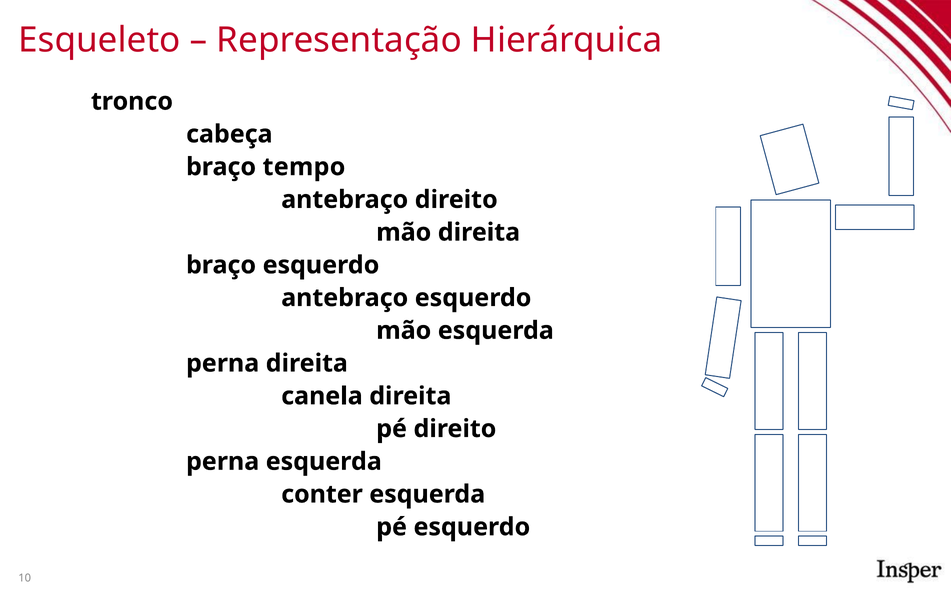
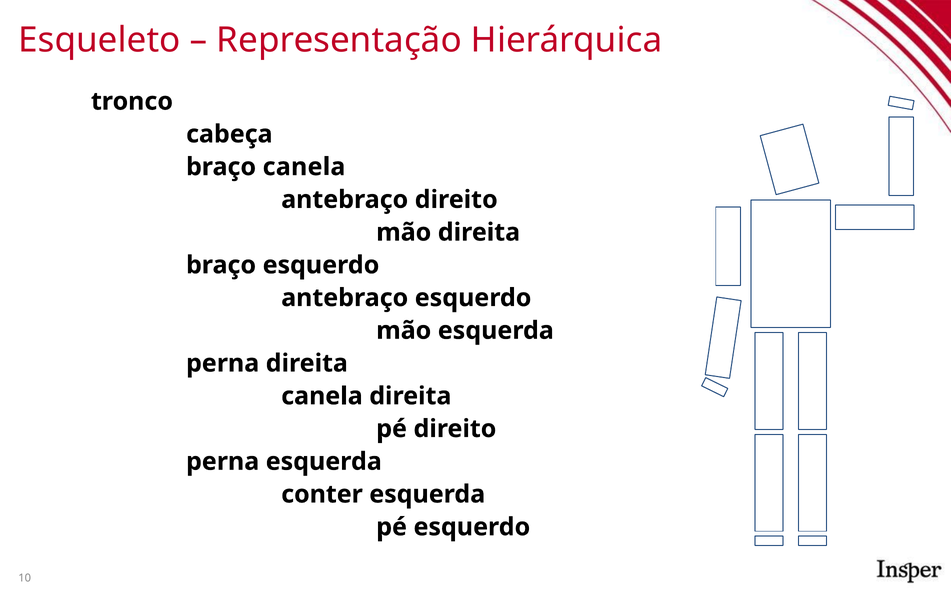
braço tempo: tempo -> canela (304, 167)
